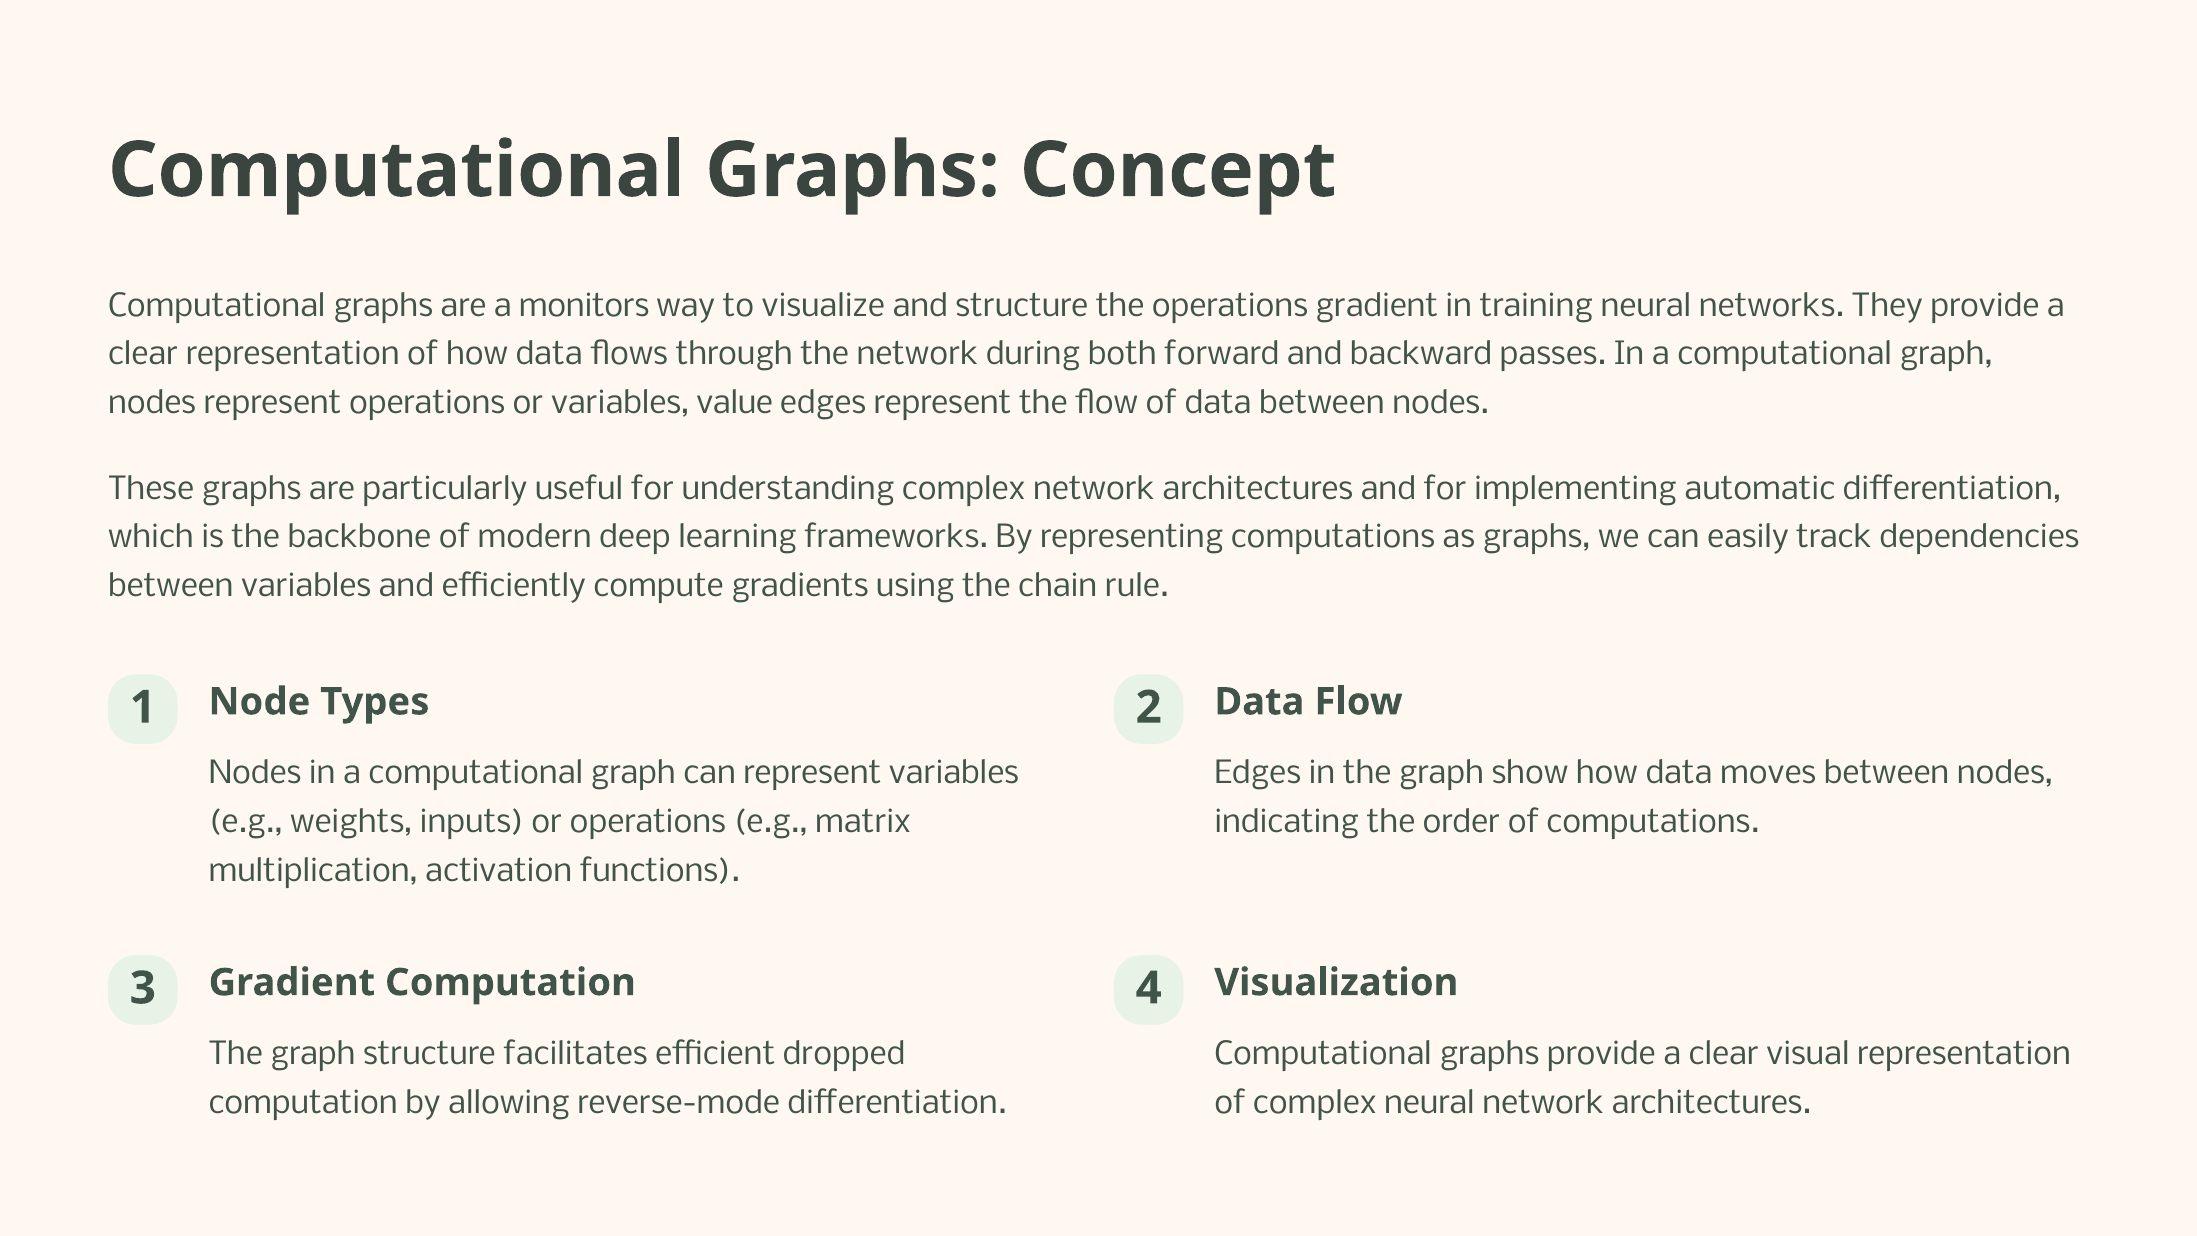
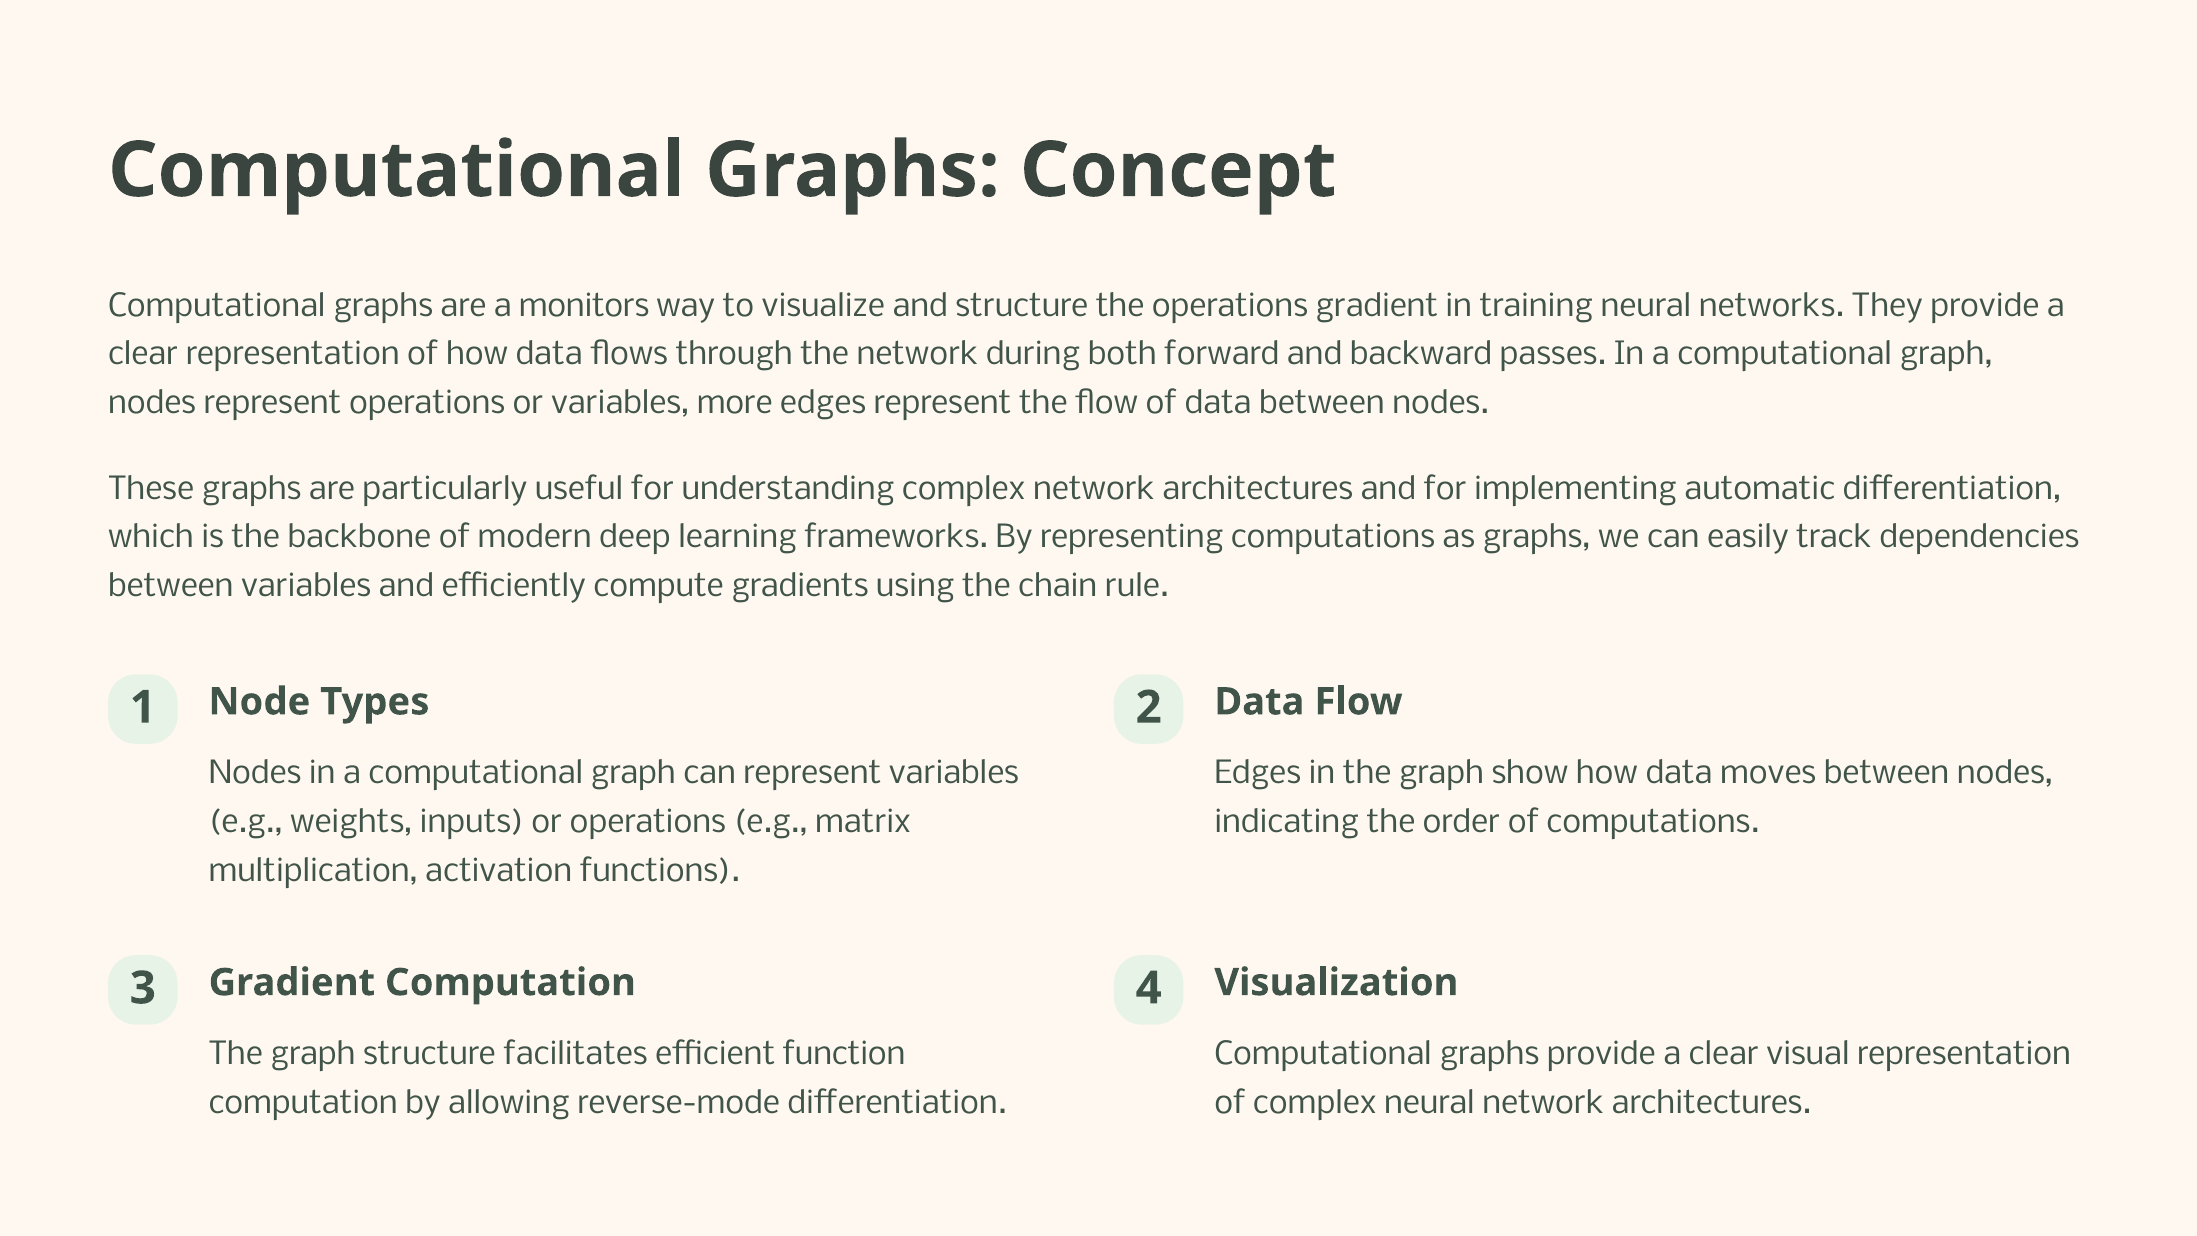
value: value -> more (735, 403)
dropped: dropped -> function (844, 1054)
